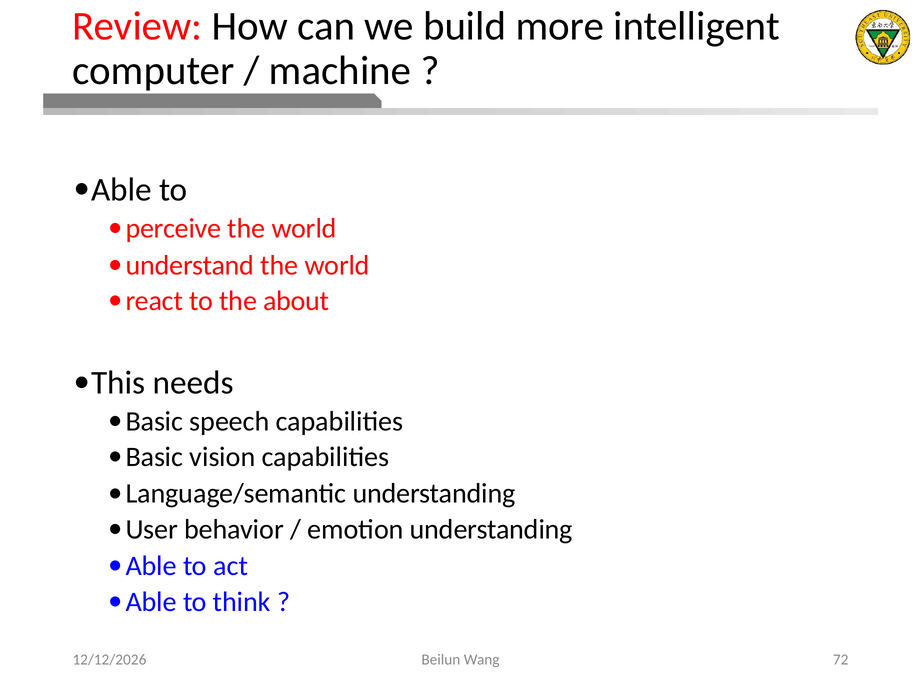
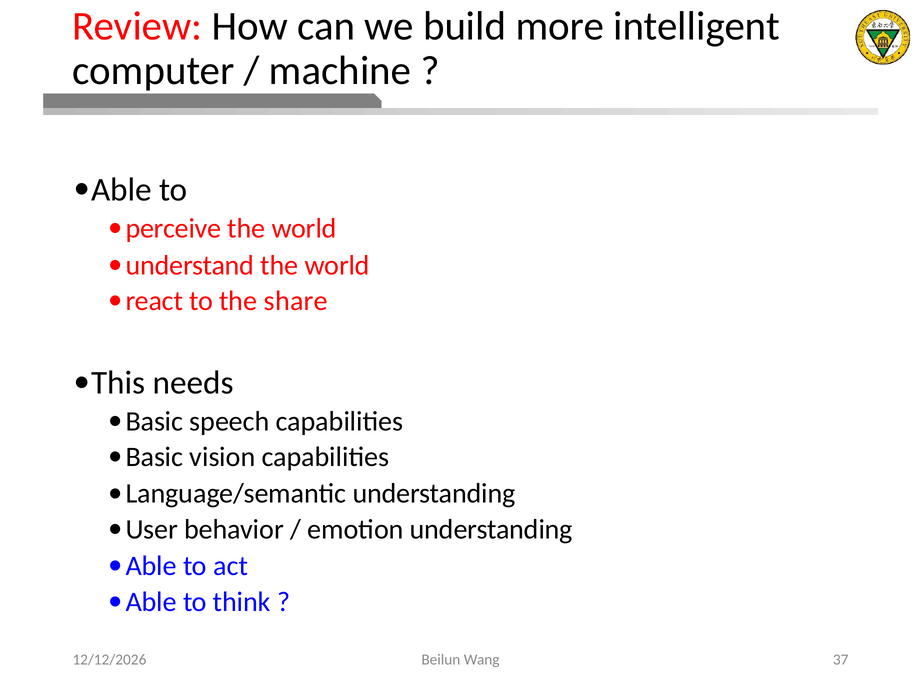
about: about -> share (296, 301)
72: 72 -> 37 (841, 660)
